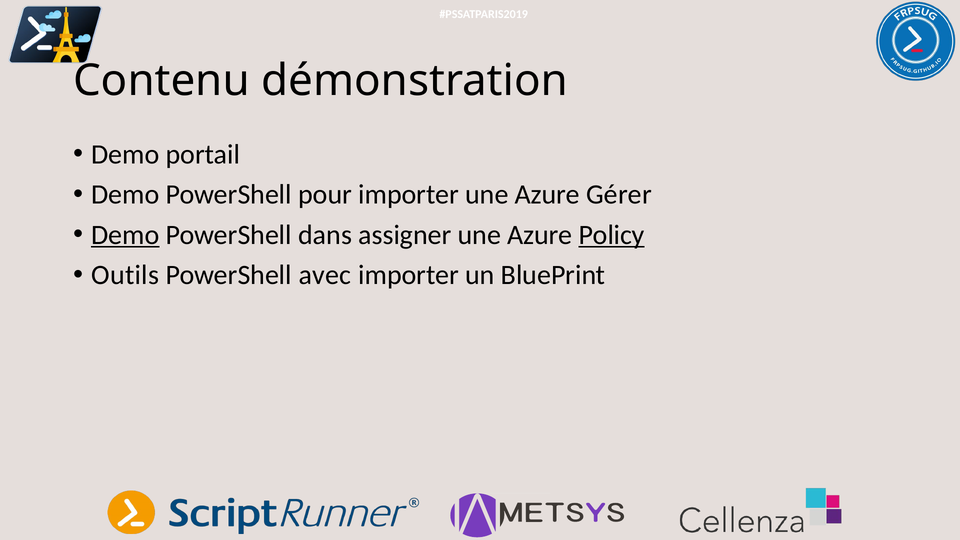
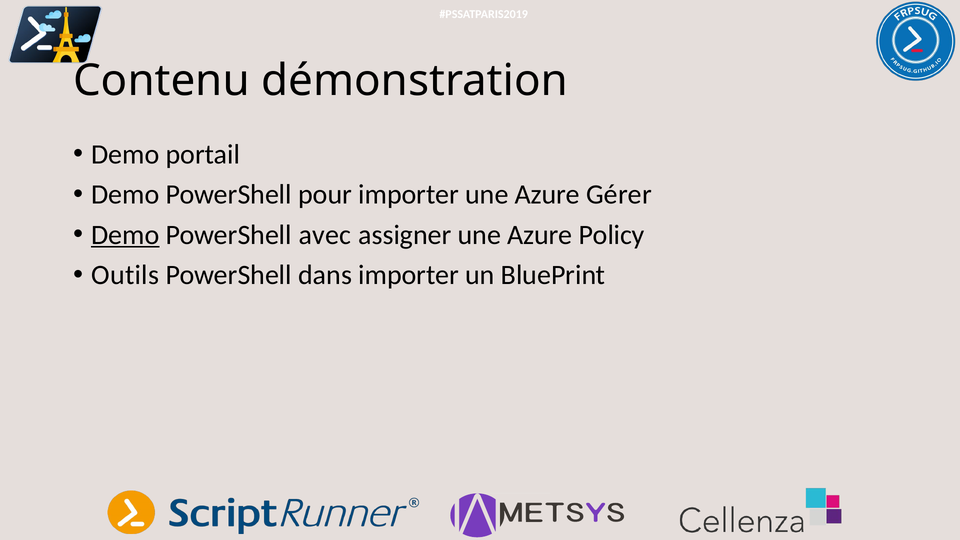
dans: dans -> avec (325, 235)
Policy underline: present -> none (612, 235)
avec: avec -> dans (325, 275)
